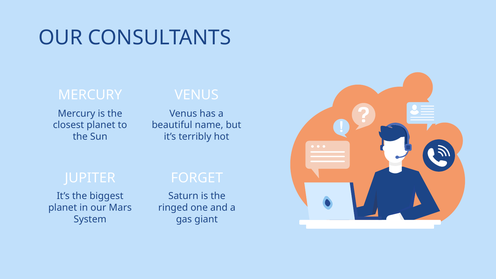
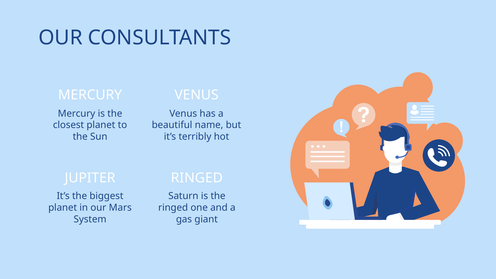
FORGET: FORGET -> RINGED (197, 178)
